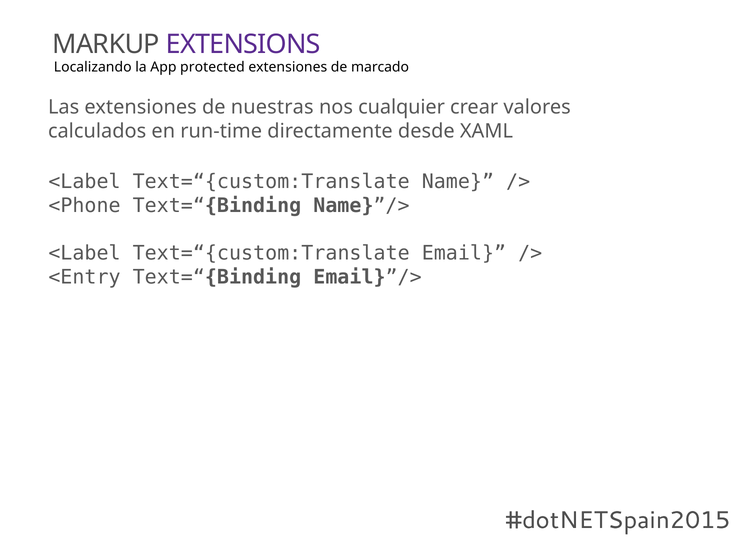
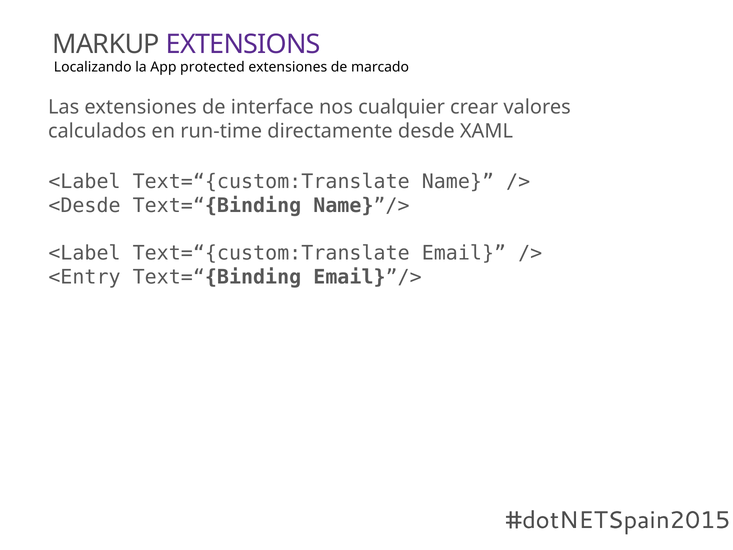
nuestras: nuestras -> interface (272, 107)
<Phone: <Phone -> <Desde (84, 205)
